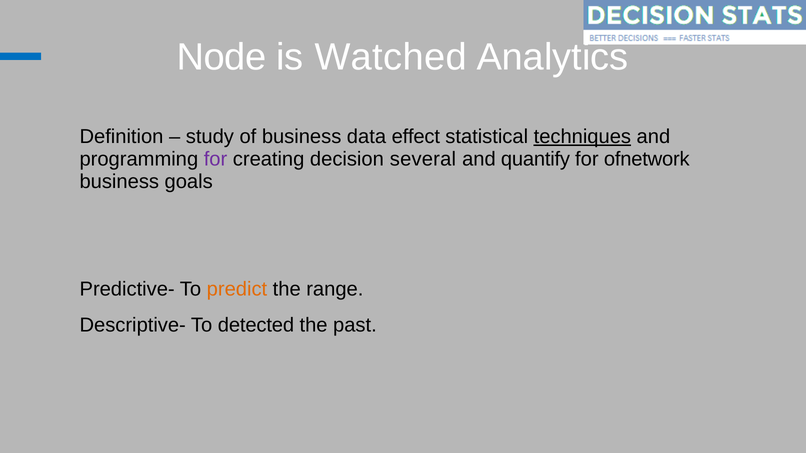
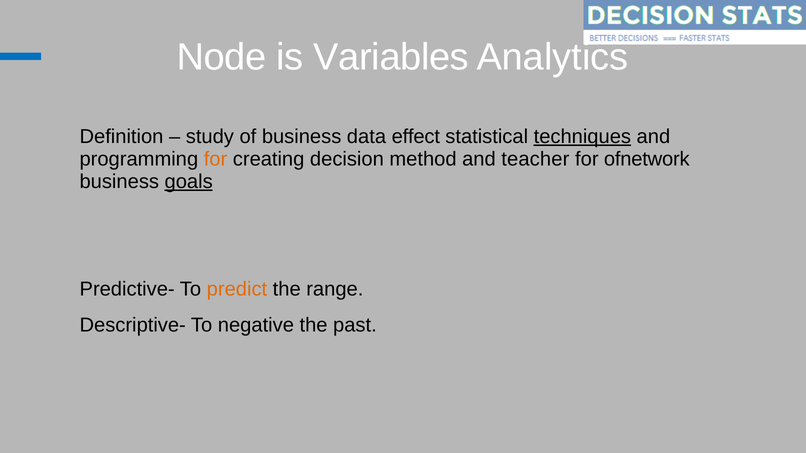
Watched: Watched -> Variables (391, 57)
for colour: purple -> orange (216, 159)
several: several -> method (423, 159)
quantify: quantify -> teacher (535, 159)
goals underline: none -> present (189, 182)
detected: detected -> negative (256, 325)
